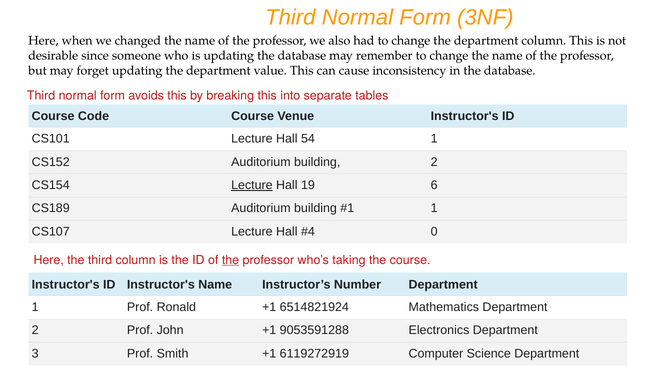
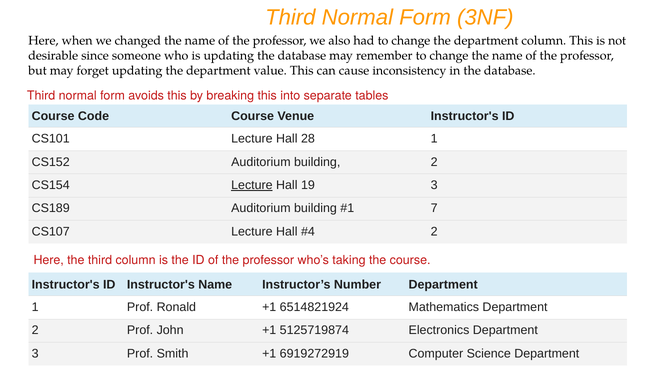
54: 54 -> 28 (308, 139)
19 6: 6 -> 3 (434, 185)
1: 1 -> 7 (434, 209)
0: 0 -> 2 (434, 232)
the underline: present -> none (231, 260)
9053591288: 9053591288 -> 5125719874 (314, 331)
6119272919: 6119272919 -> 6919272919 (314, 354)
